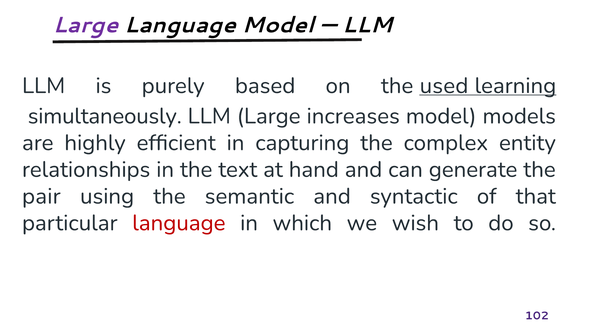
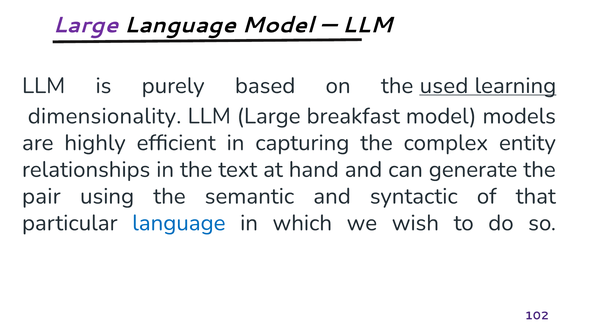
simultaneously: simultaneously -> dimensionality (105, 116)
increases: increases -> breakfast (353, 116)
language colour: red -> blue (179, 223)
